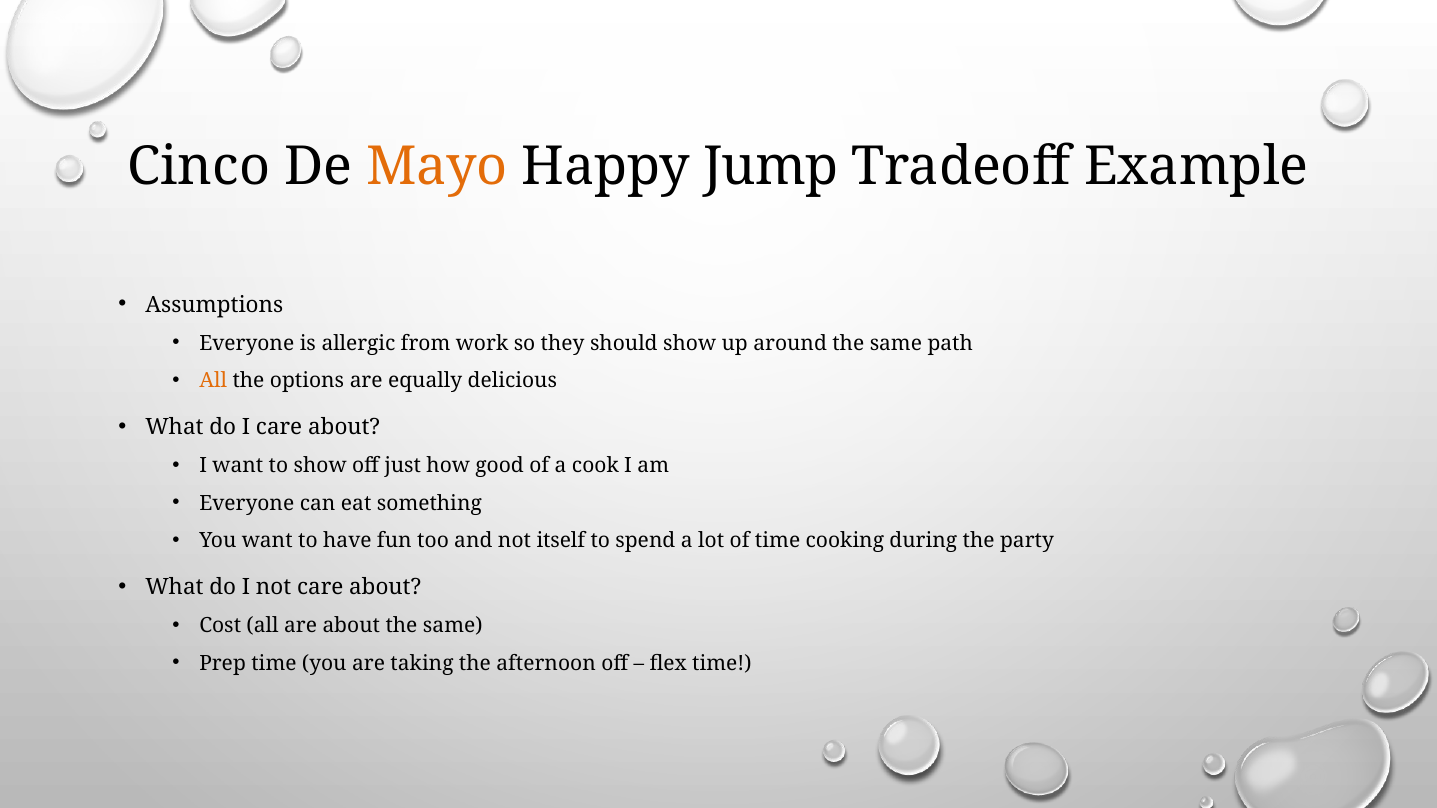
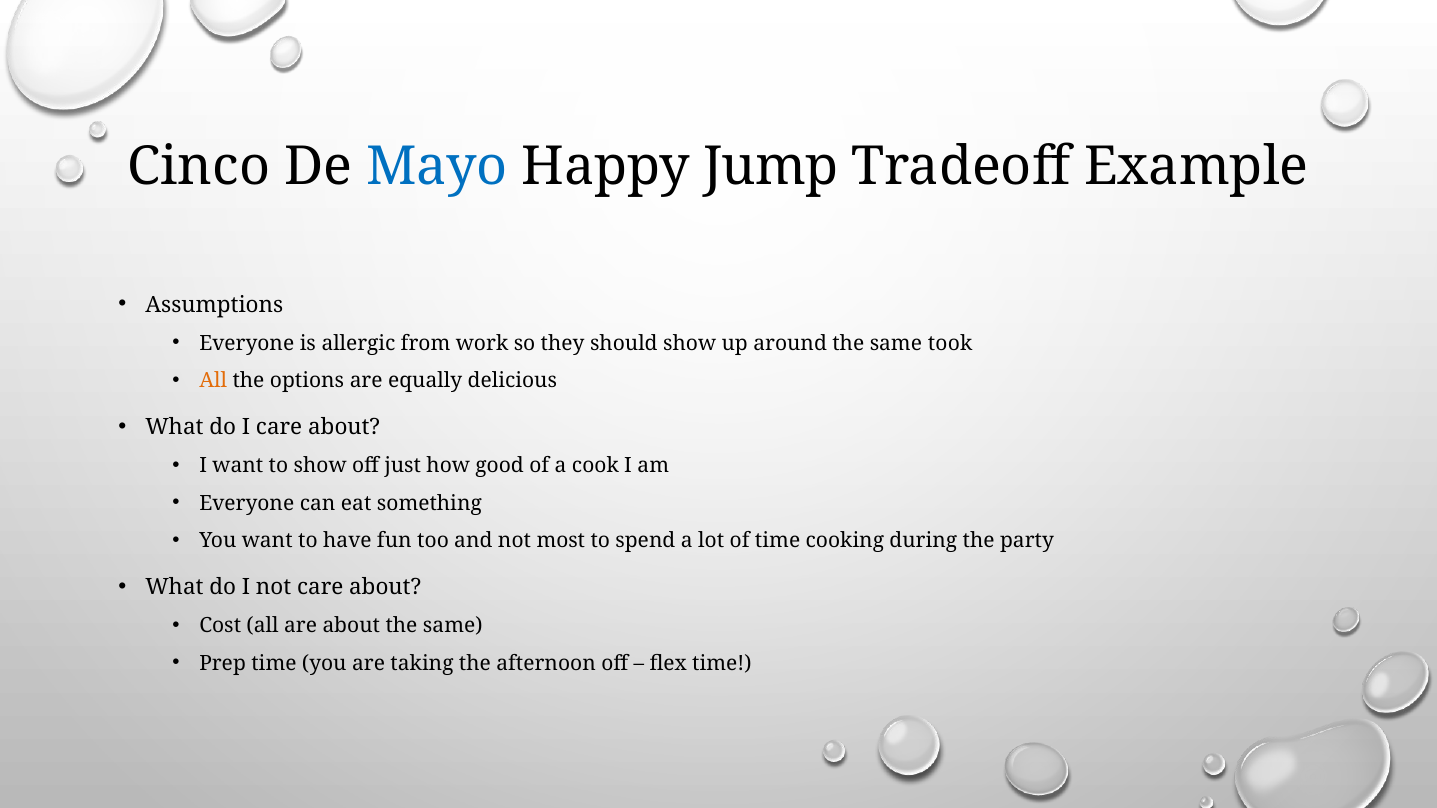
Mayo colour: orange -> blue (437, 167)
path: path -> took (950, 343)
itself: itself -> most (561, 541)
